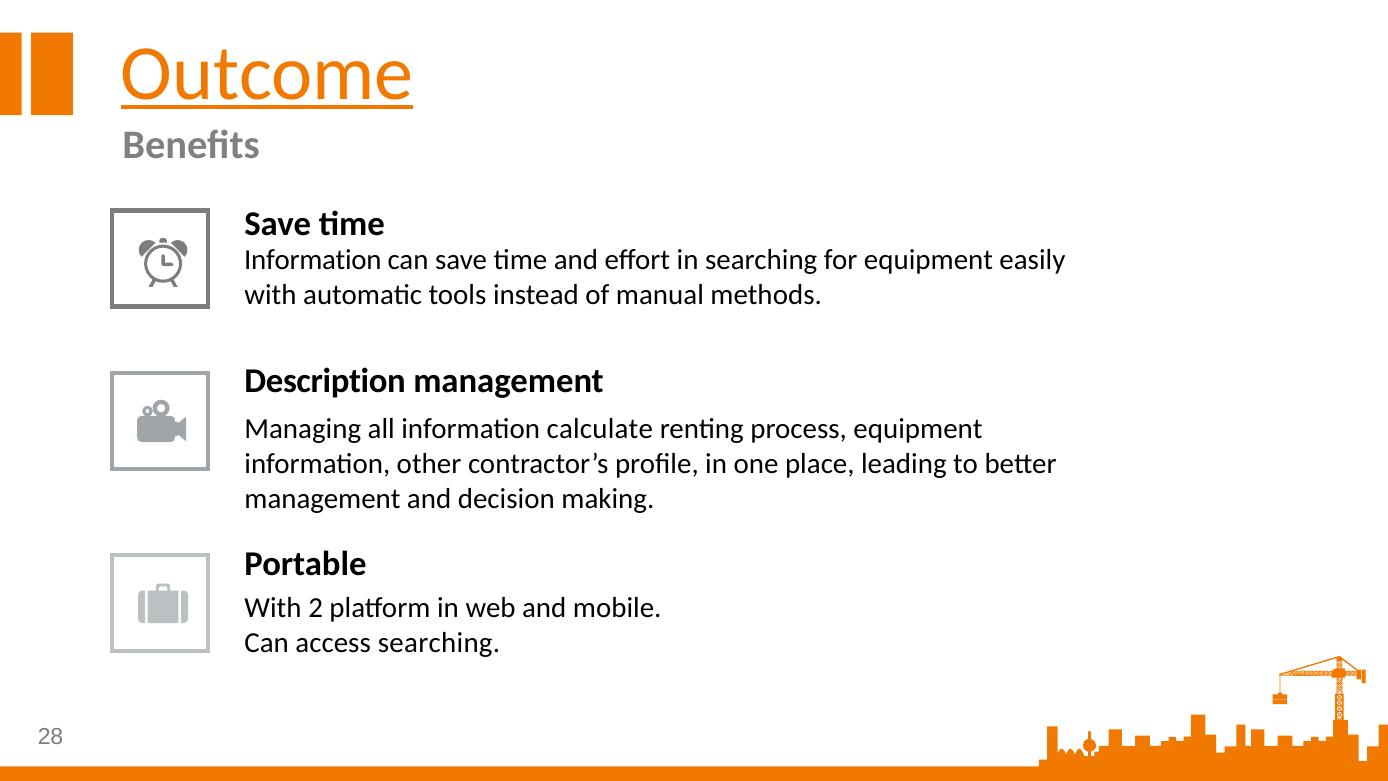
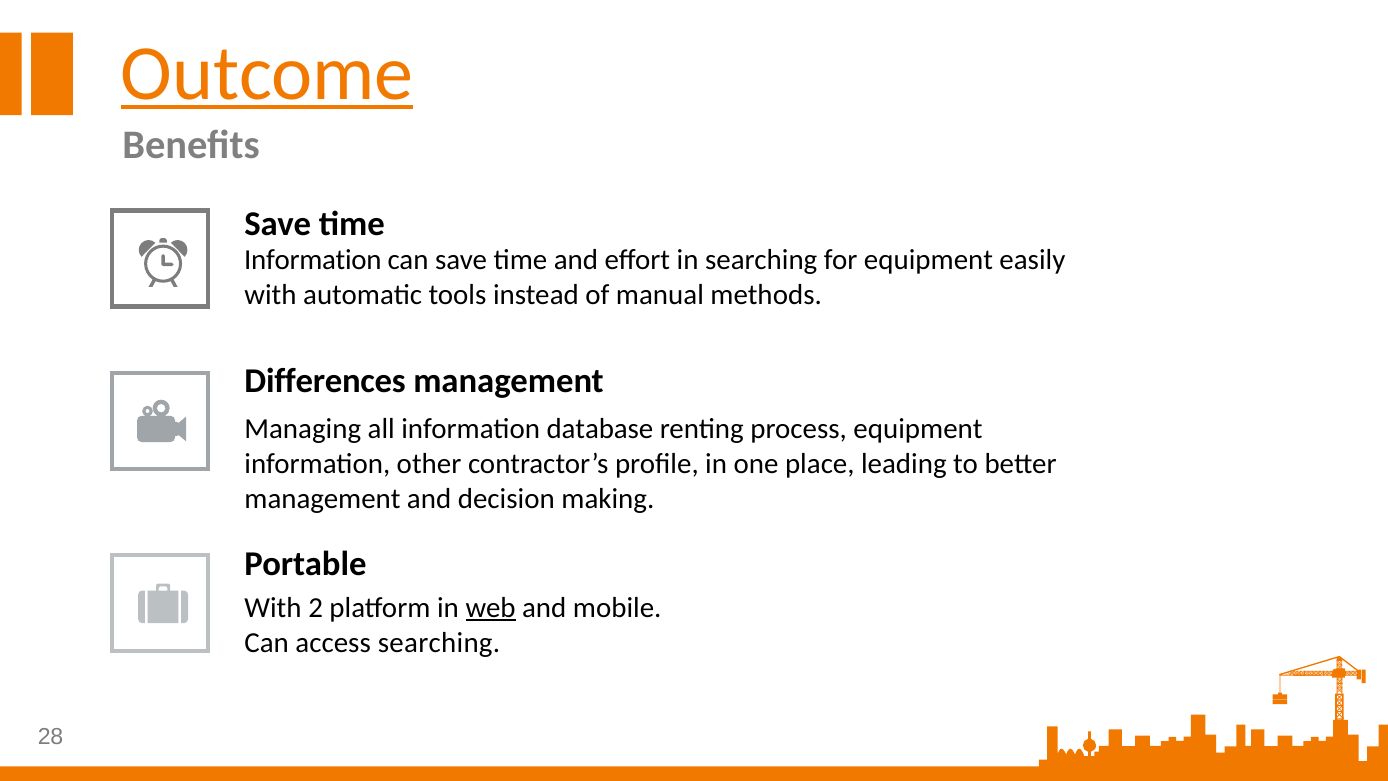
Description: Description -> Differences (325, 381)
calculate: calculate -> database (600, 429)
web underline: none -> present (491, 608)
